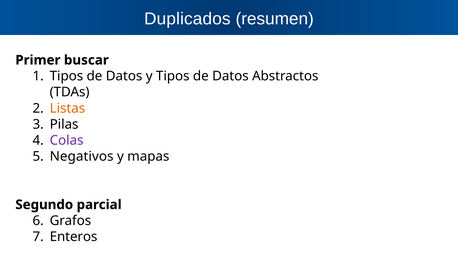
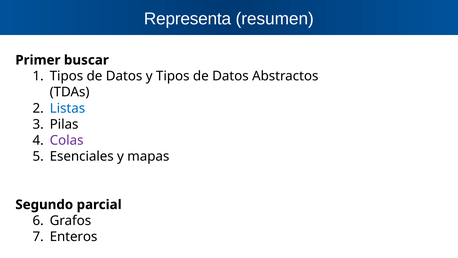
Duplicados: Duplicados -> Representa (188, 19)
Listas colour: orange -> blue (67, 108)
Negativos: Negativos -> Esenciales (82, 156)
